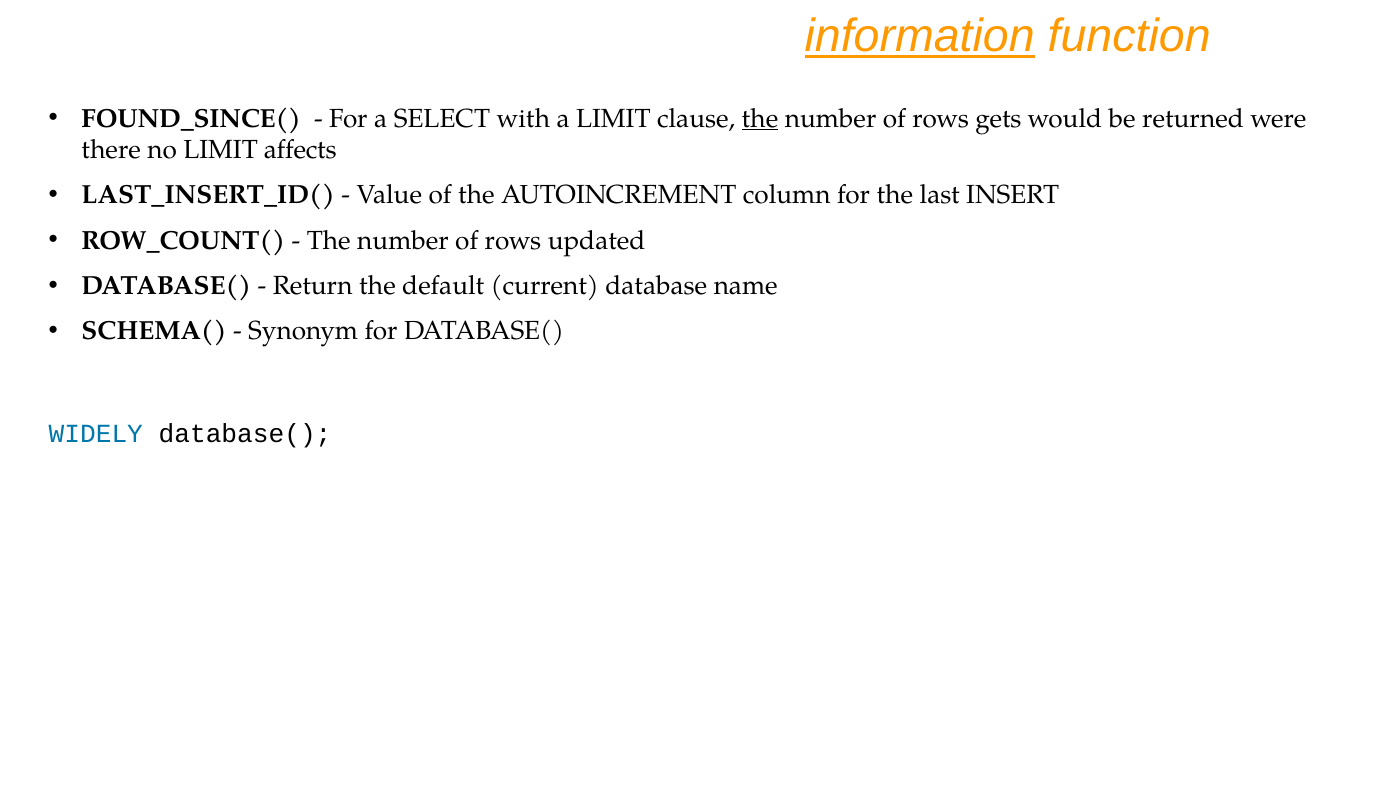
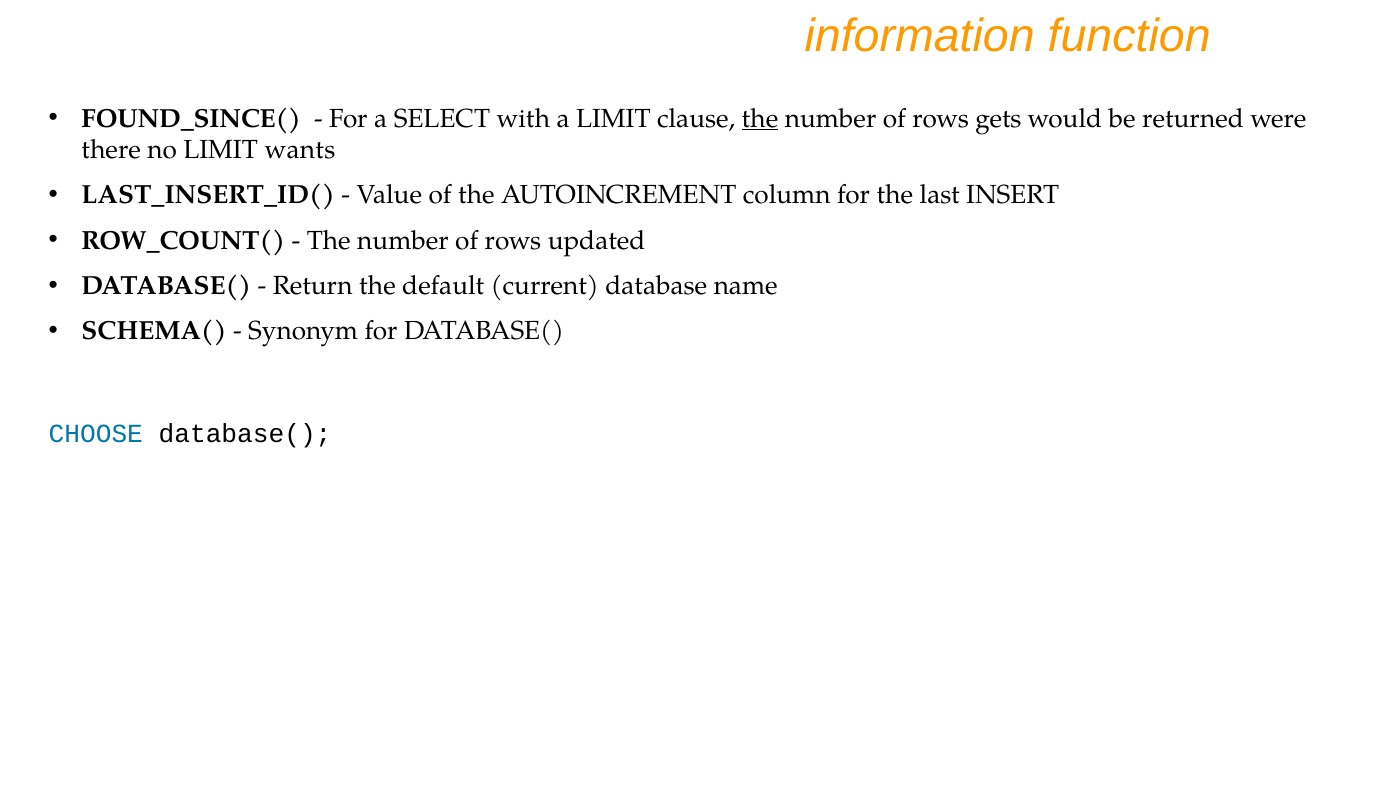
information underline: present -> none (920, 36)
affects: affects -> wants (300, 150)
WIDELY: WIDELY -> CHOOSE (96, 434)
